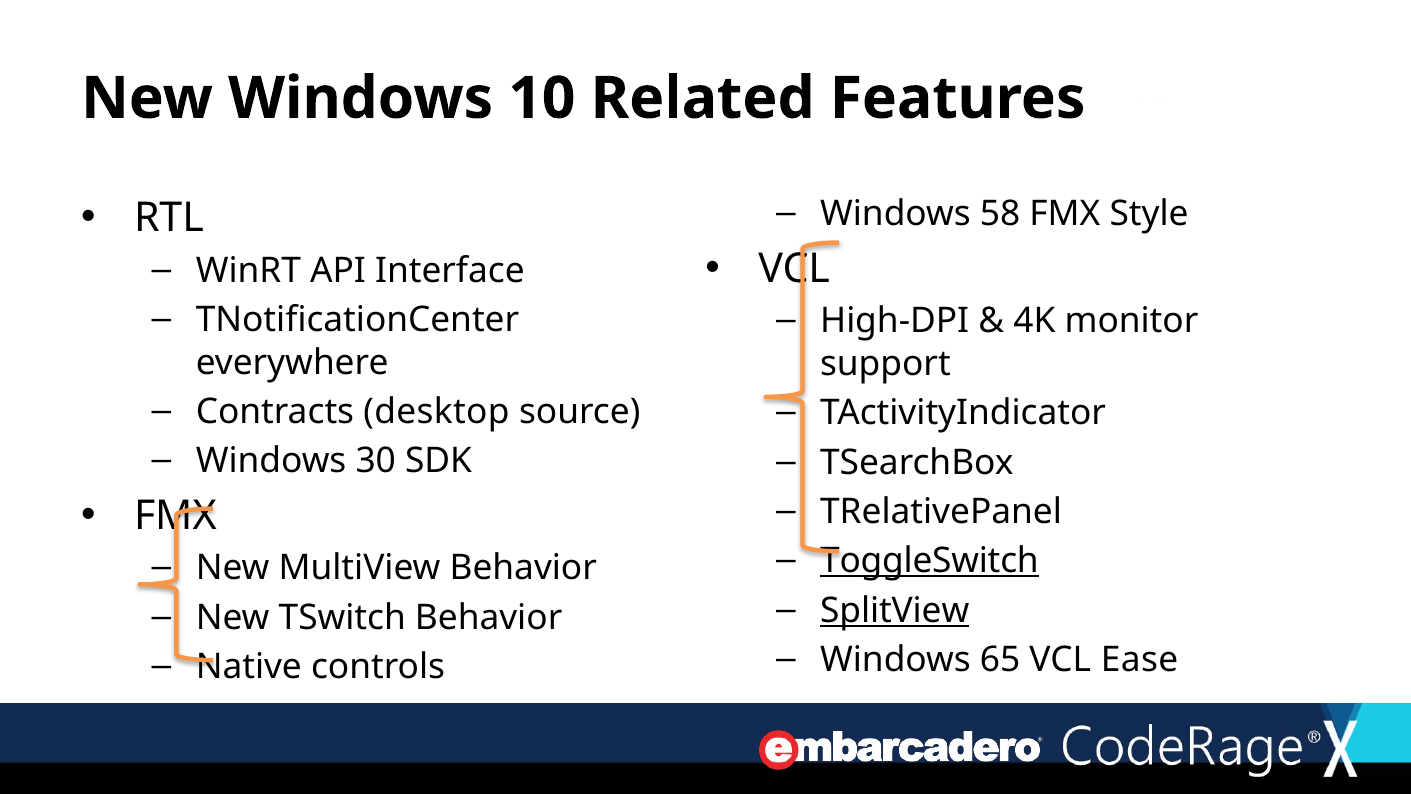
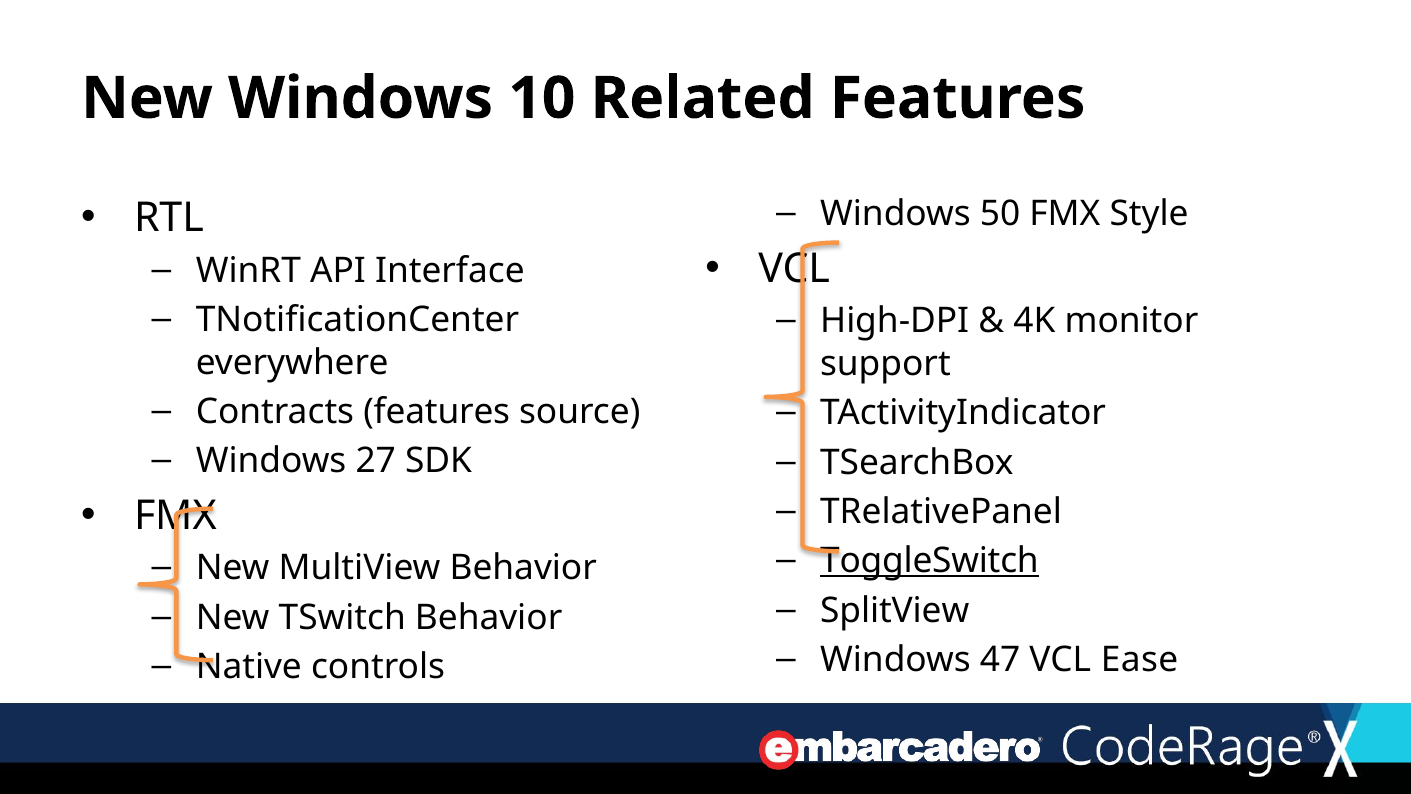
58: 58 -> 50 (1000, 214)
Contracts desktop: desktop -> features (437, 412)
30: 30 -> 27 (376, 461)
SplitView underline: present -> none (895, 610)
65: 65 -> 47 (1000, 660)
